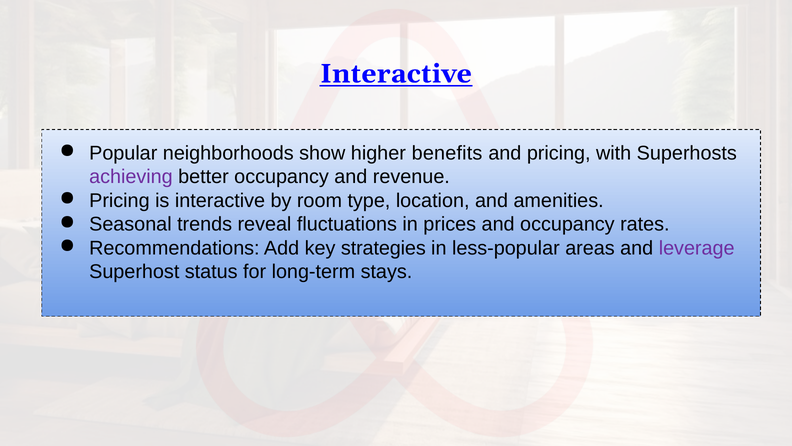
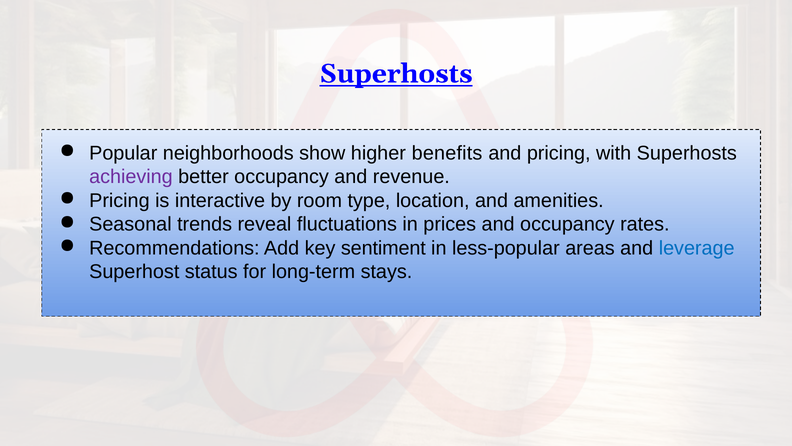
Interactive: Interactive -> Superhosts (396, 74)
strategies: strategies -> sentiment (383, 248)
leverage colour: purple -> blue (697, 248)
